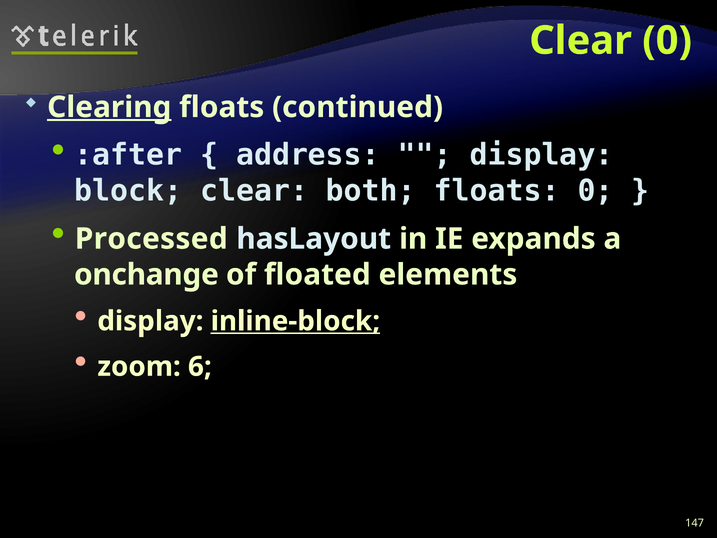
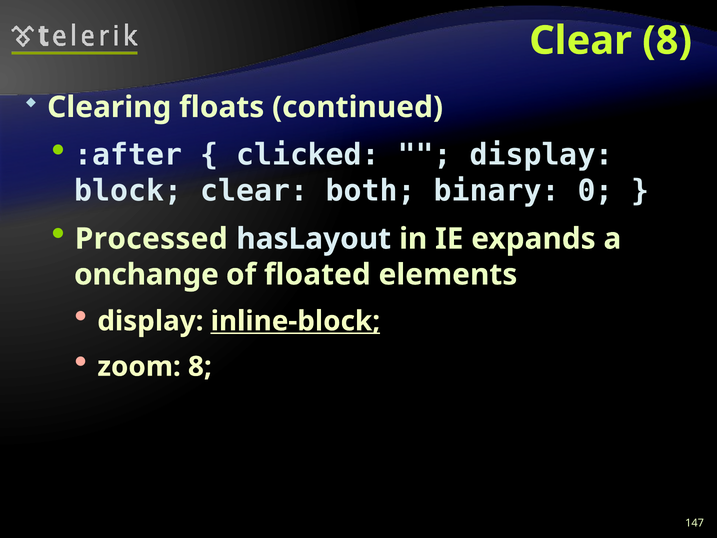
Clear 0: 0 -> 8 (667, 41)
Clearing underline: present -> none (109, 107)
address: address -> clicked (308, 155)
both floats: floats -> binary (497, 191)
zoom 6: 6 -> 8 (200, 366)
